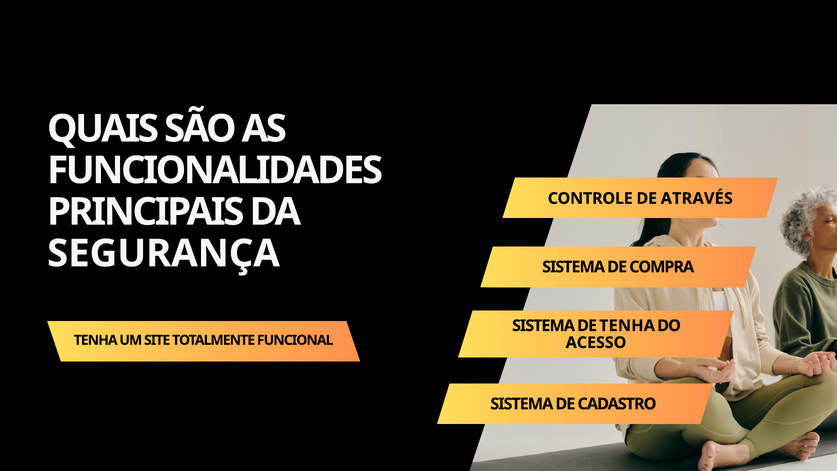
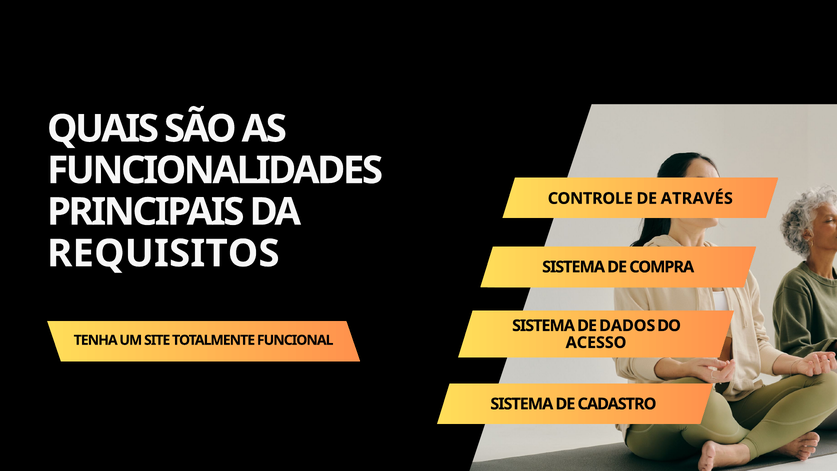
SEGURANÇA: SEGURANÇA -> REQUISITOS (163, 253)
DE TENHA: TENHA -> DADOS (627, 326)
